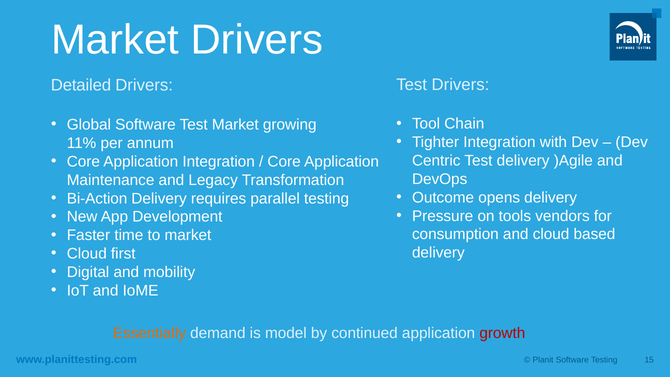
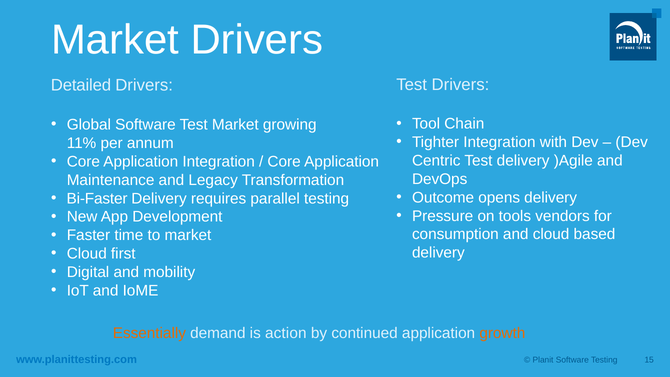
Bi-Action: Bi-Action -> Bi-Faster (97, 198)
model: model -> action (286, 333)
growth colour: red -> orange (502, 333)
